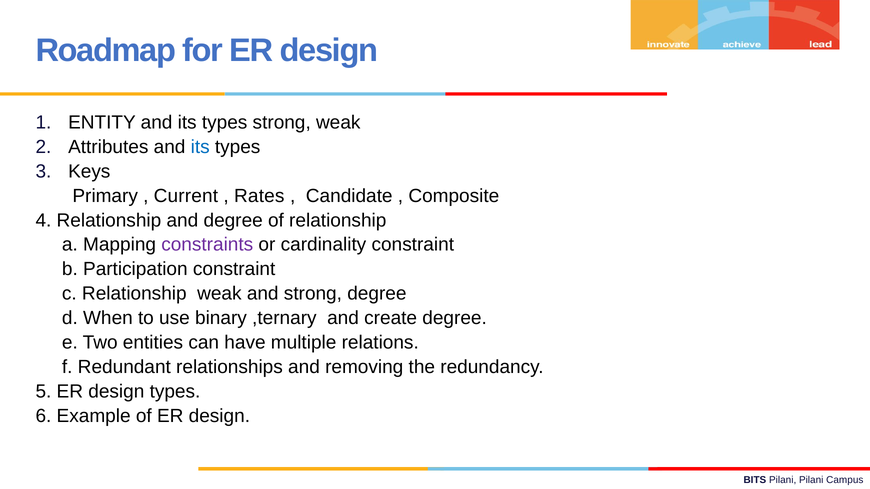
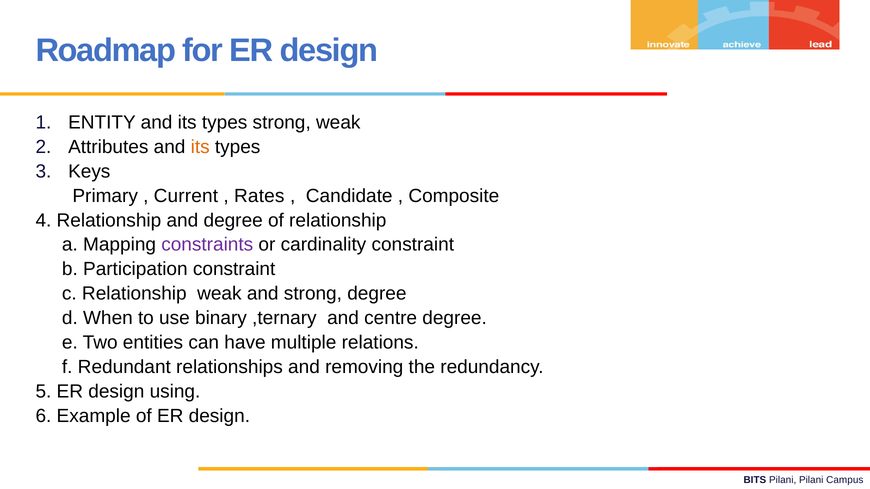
its colour: blue -> orange (200, 147)
create: create -> centre (391, 318)
design types: types -> using (175, 392)
